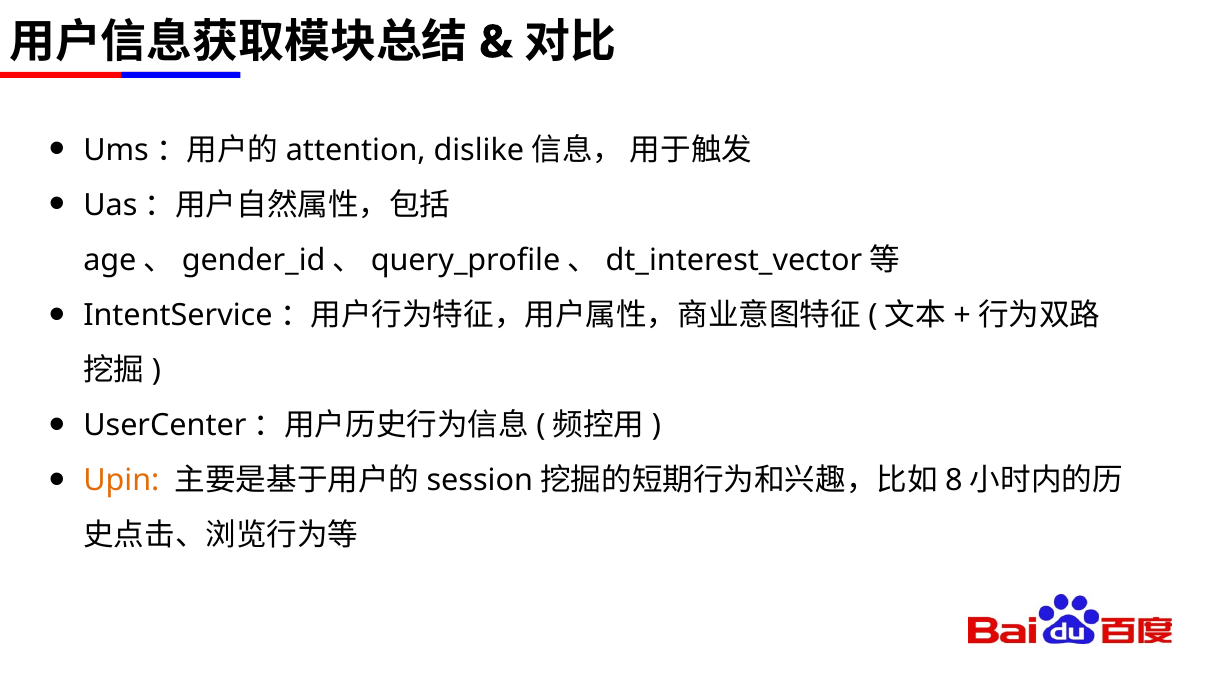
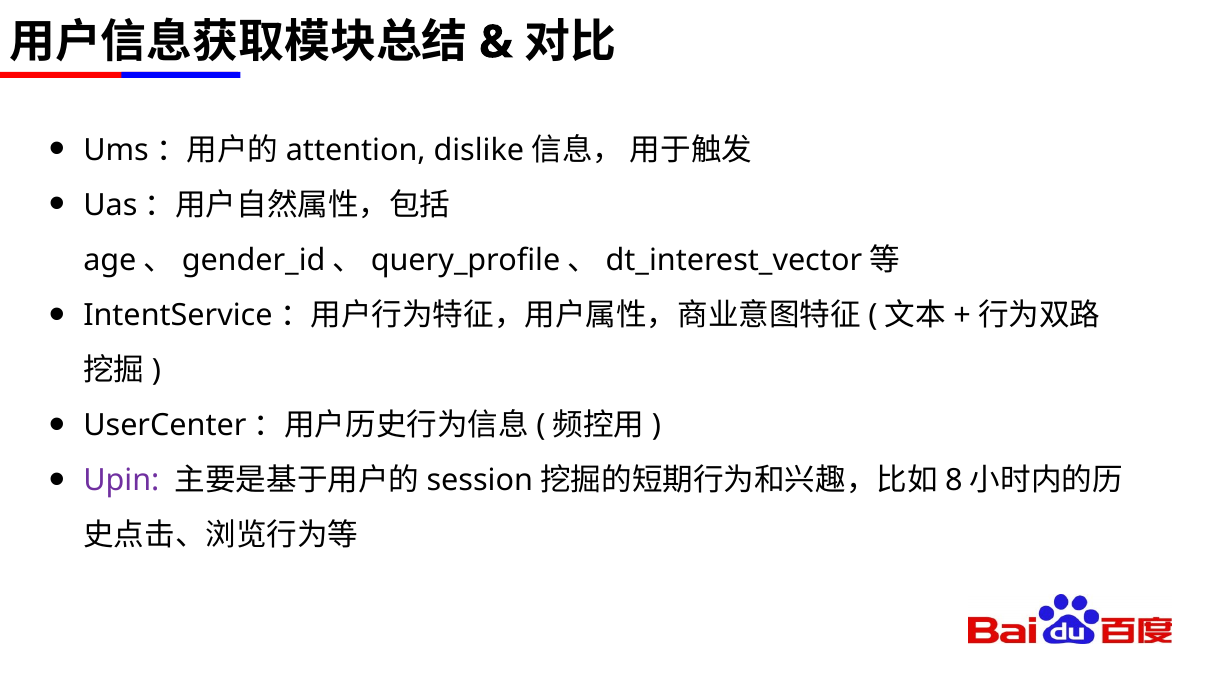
Upin colour: orange -> purple (121, 480)
